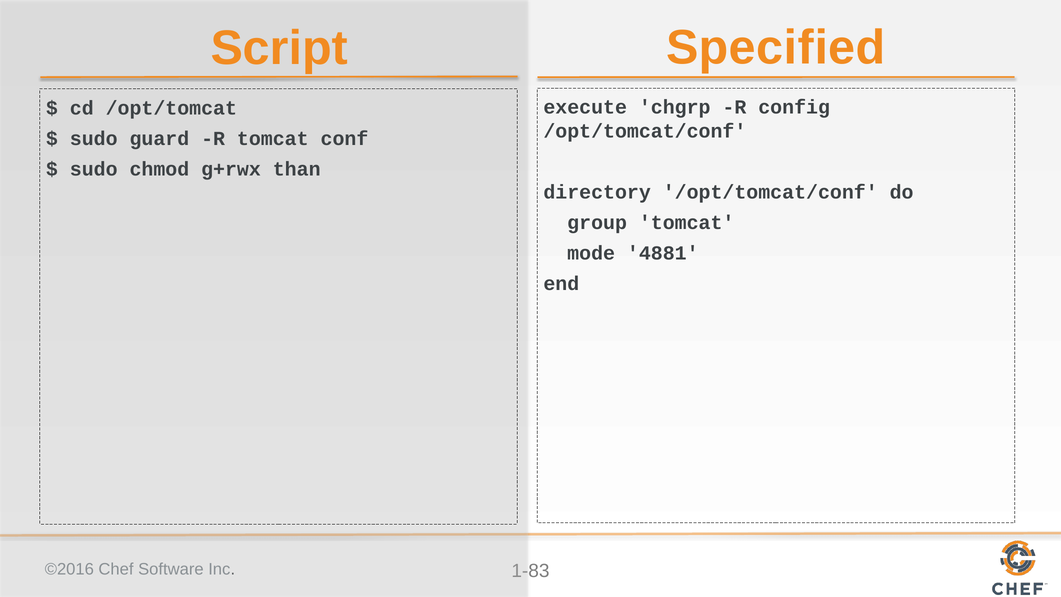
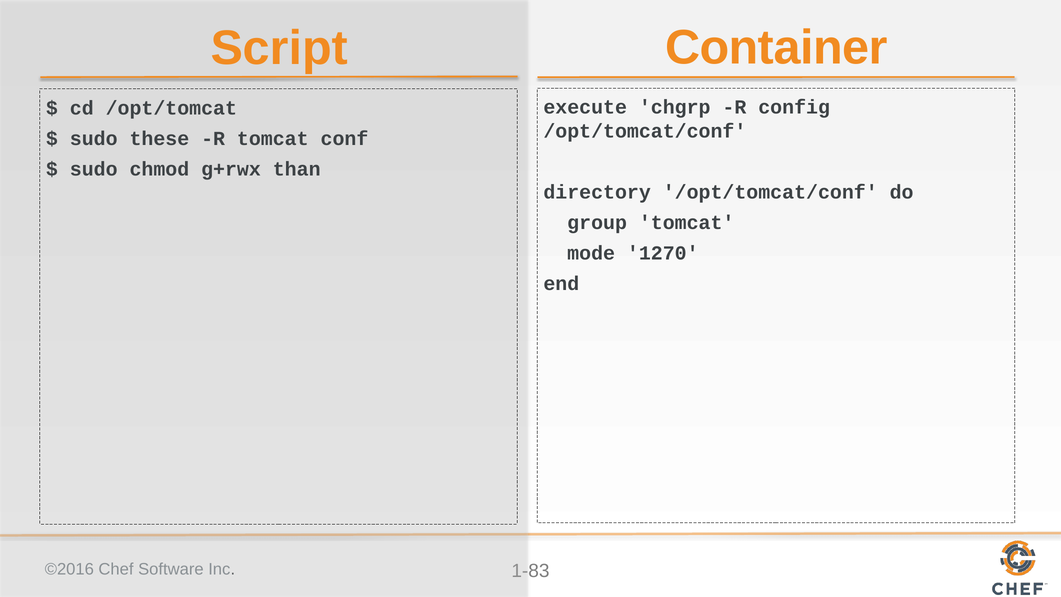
Specified: Specified -> Container (776, 48)
guard: guard -> these (159, 138)
4881: 4881 -> 1270 (663, 253)
